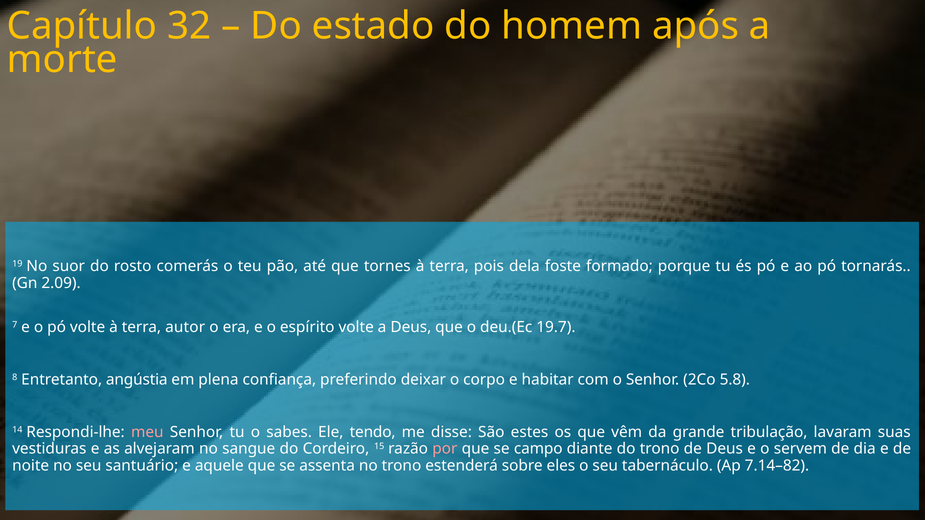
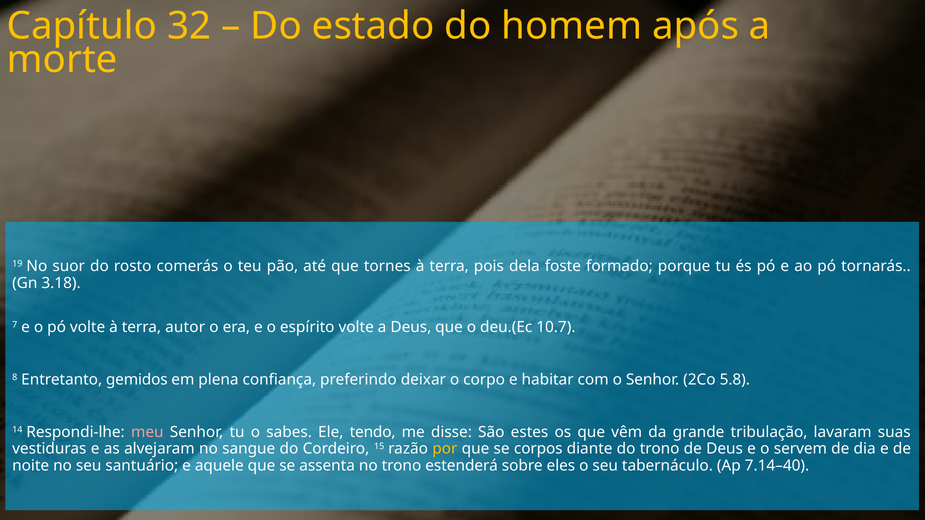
2.09: 2.09 -> 3.18 (61, 283)
19.7: 19.7 -> 10.7 (556, 327)
angústia: angústia -> gemidos (137, 380)
por colour: pink -> yellow (445, 449)
campo: campo -> corpos (538, 449)
7.14–82: 7.14–82 -> 7.14–40 (777, 466)
